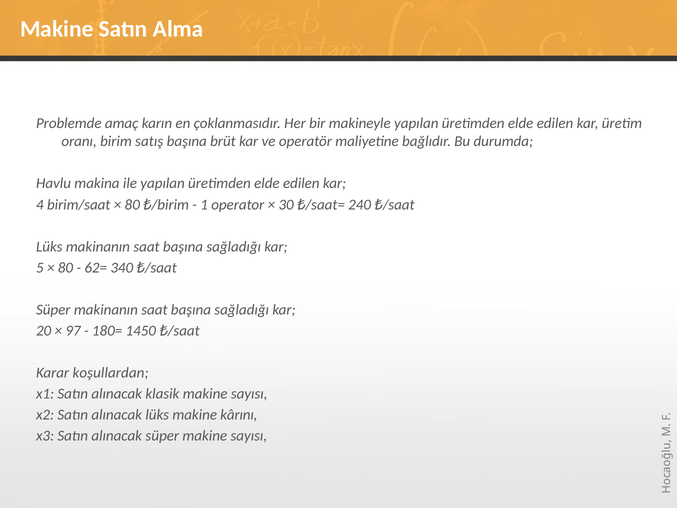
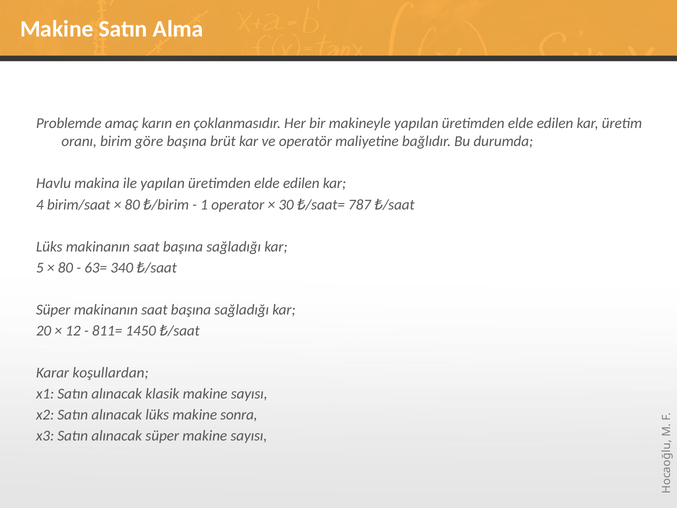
satış: satış -> göre (149, 141)
240: 240 -> 787 (360, 204)
62=: 62= -> 63= (96, 268)
97: 97 -> 12 (73, 331)
180=: 180= -> 811= (107, 331)
kârını: kârını -> sonra (239, 415)
